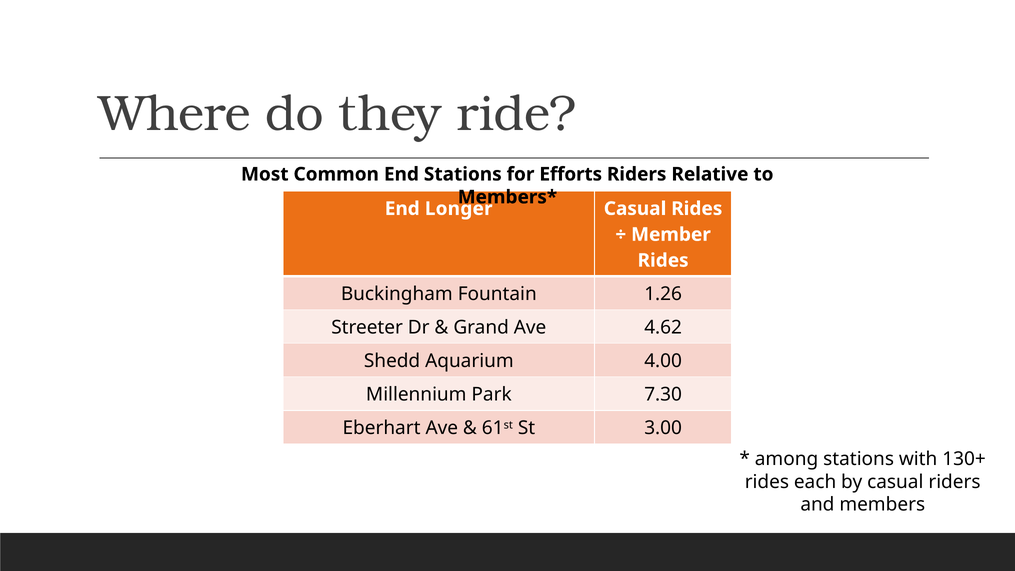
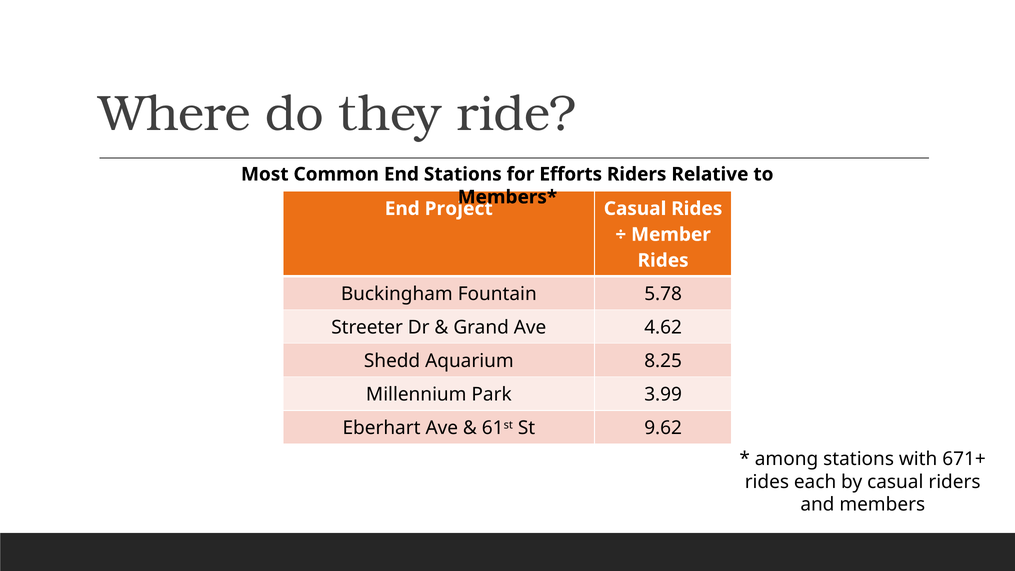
Longer: Longer -> Project (459, 209)
1.26: 1.26 -> 5.78 (663, 294)
4.00: 4.00 -> 8.25 (663, 361)
7.30: 7.30 -> 3.99 (663, 395)
3.00: 3.00 -> 9.62 (663, 428)
130+: 130+ -> 671+ (964, 459)
